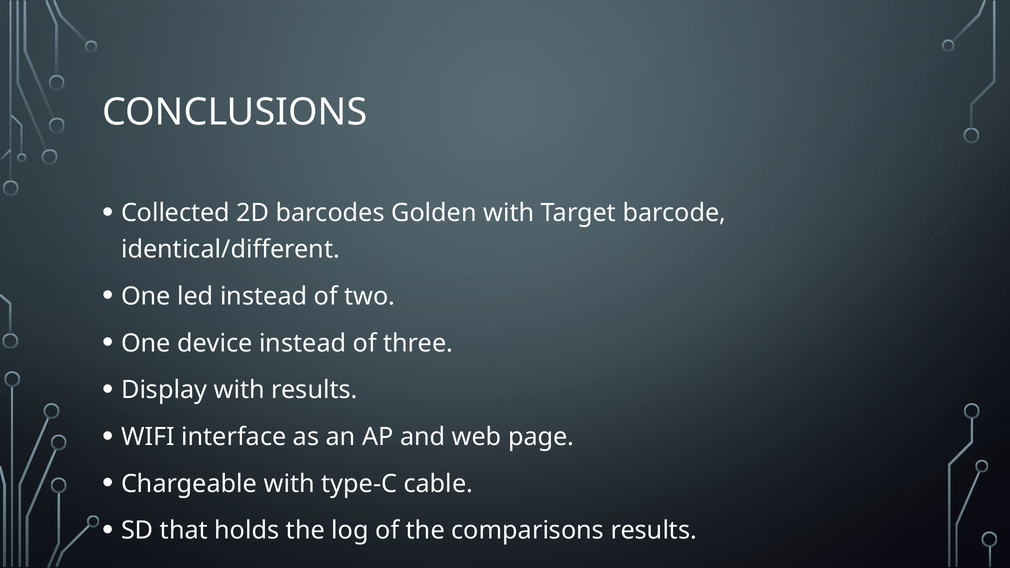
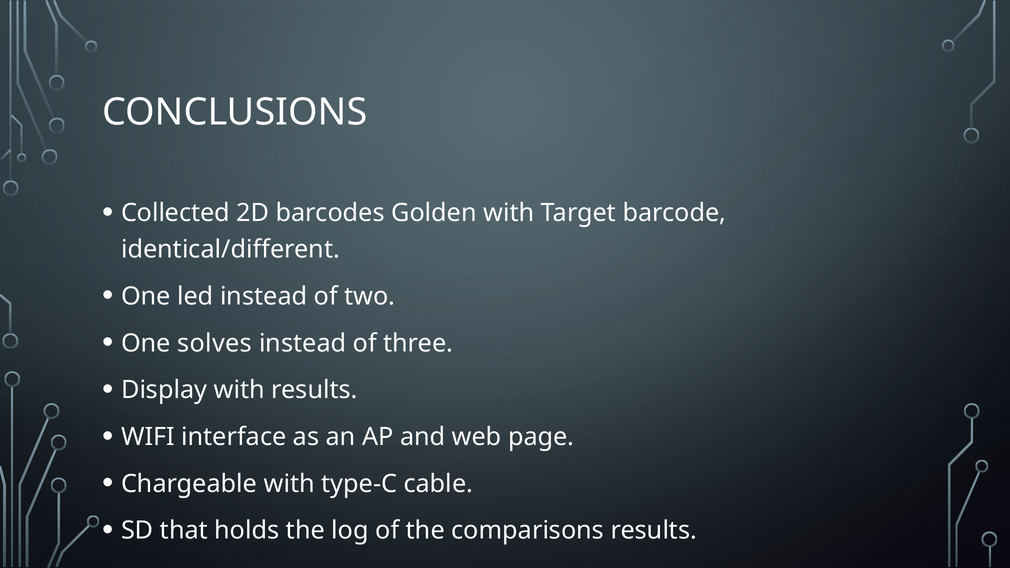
device: device -> solves (215, 343)
